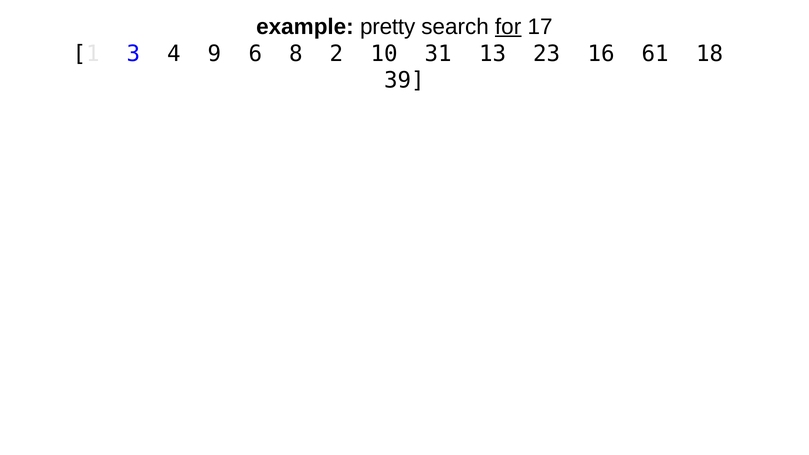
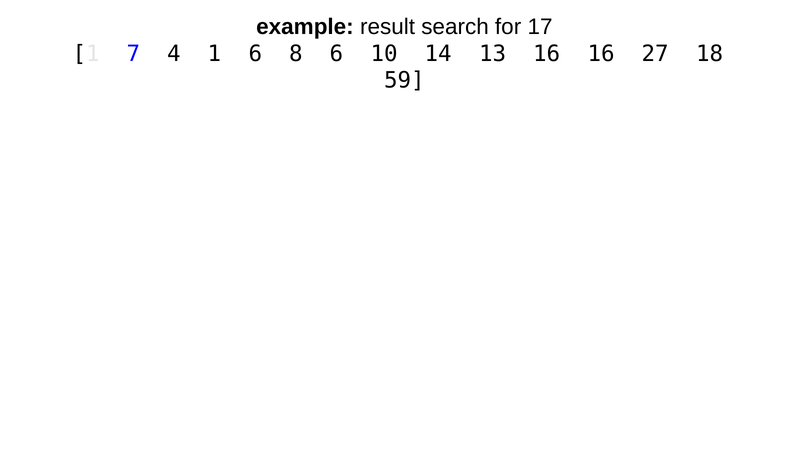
pretty: pretty -> result (388, 27)
for underline: present -> none (508, 27)
3: 3 -> 7 (133, 54)
4 9: 9 -> 1 (215, 54)
8 2: 2 -> 6 (337, 54)
31: 31 -> 14 (438, 54)
13 23: 23 -> 16 (547, 54)
61: 61 -> 27 (655, 54)
39: 39 -> 59 (405, 81)
